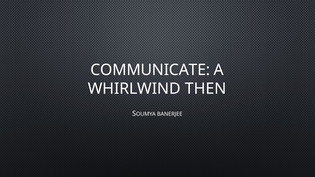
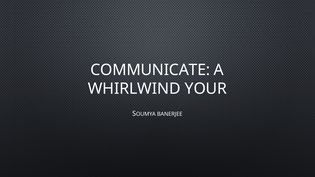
THEN: THEN -> YOUR (206, 89)
